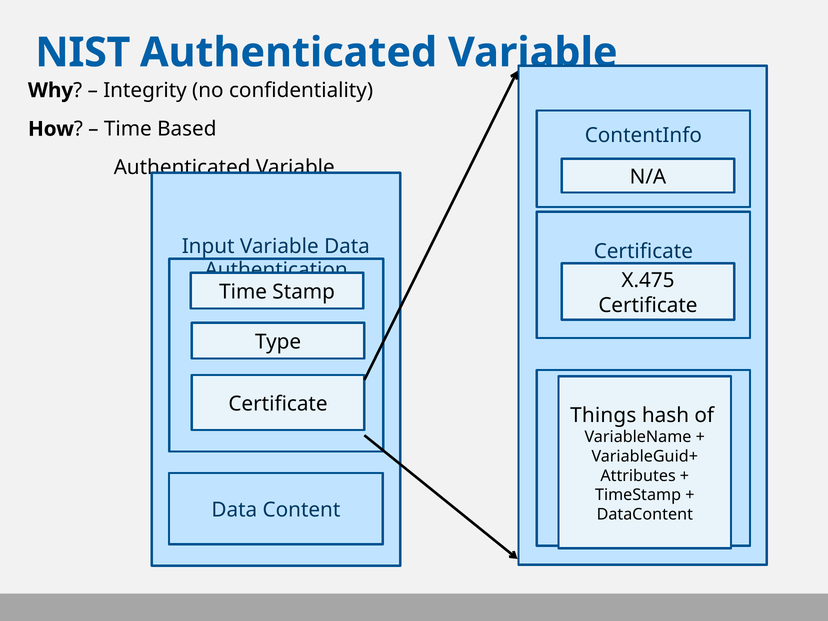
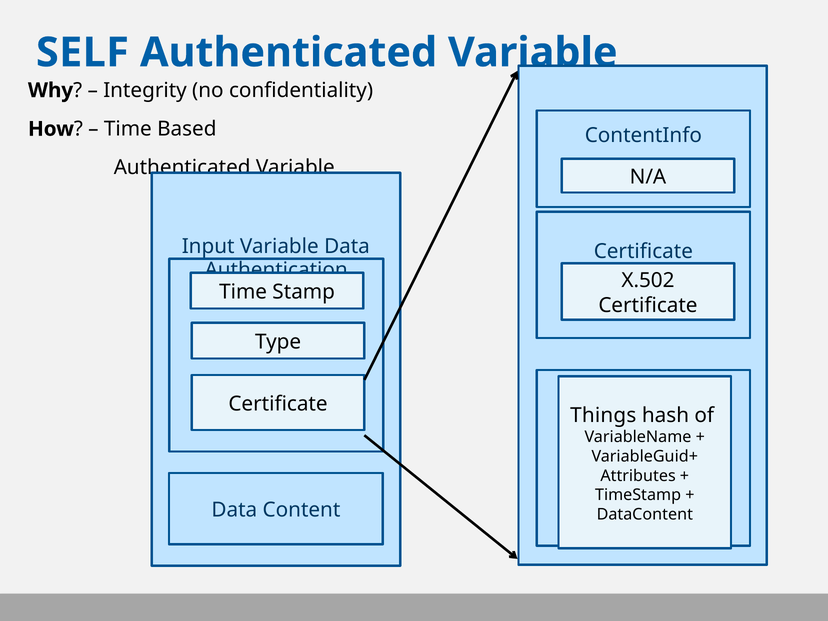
NIST: NIST -> SELF (82, 53)
X.475: X.475 -> X.502 (648, 281)
